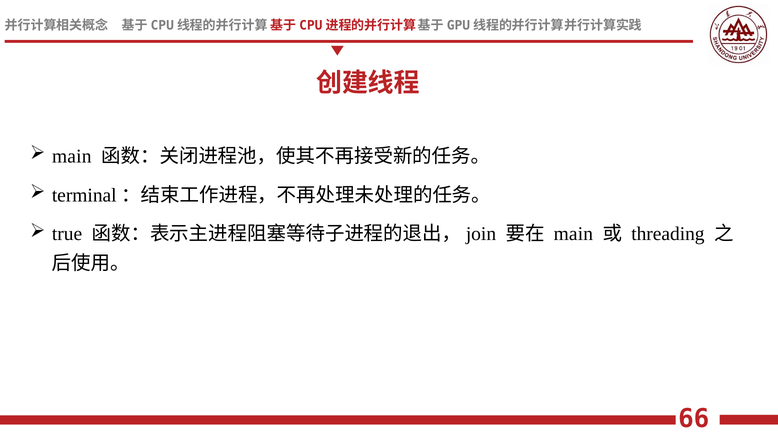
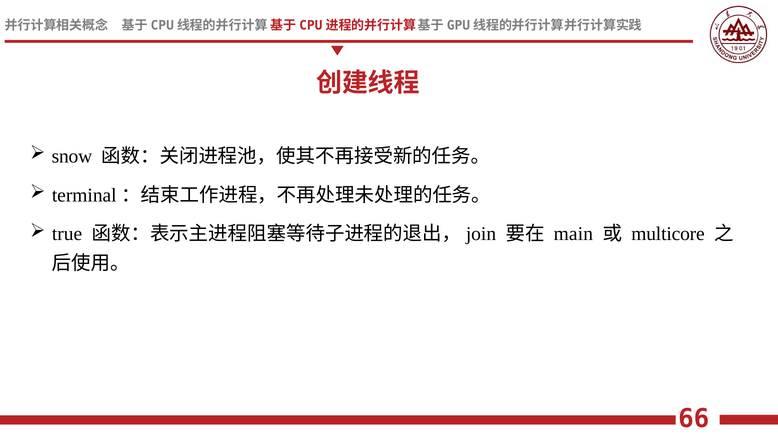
main: main -> snow (72, 156)
threading: threading -> multicore (668, 234)
